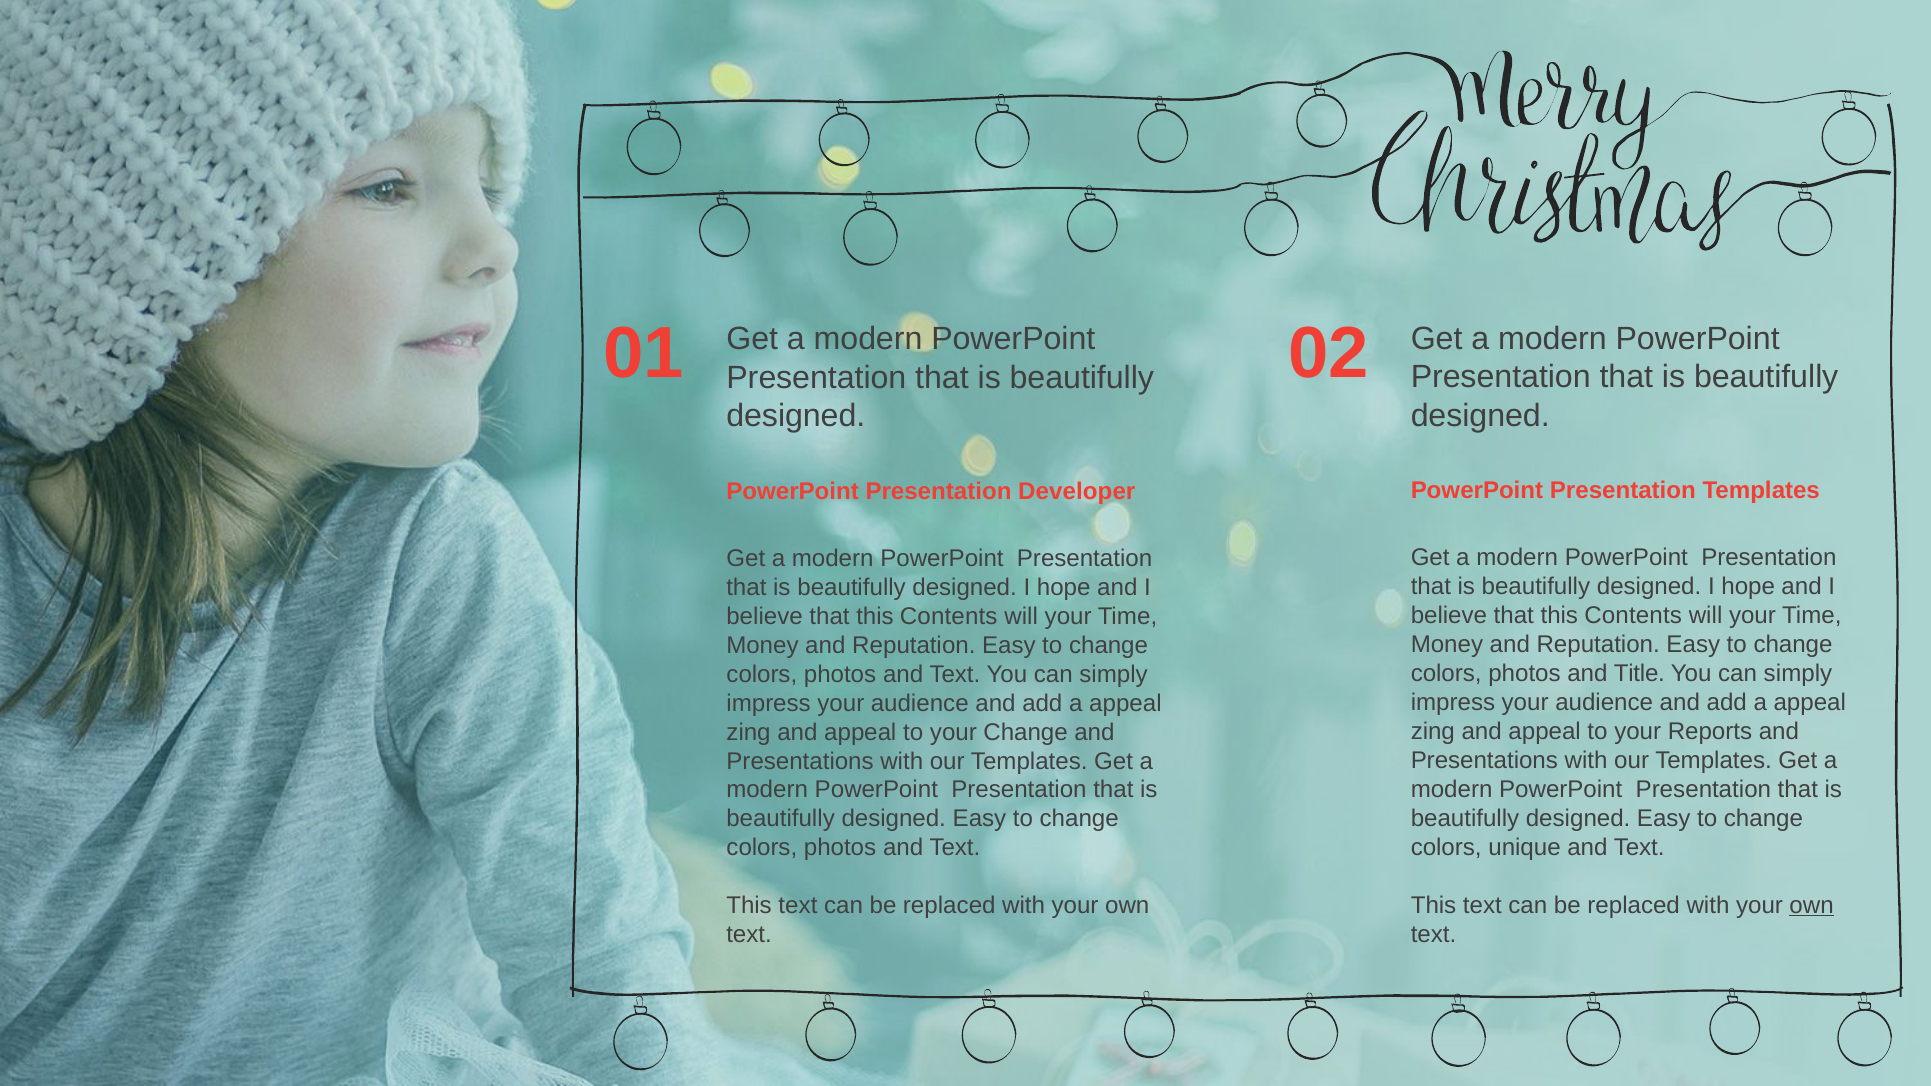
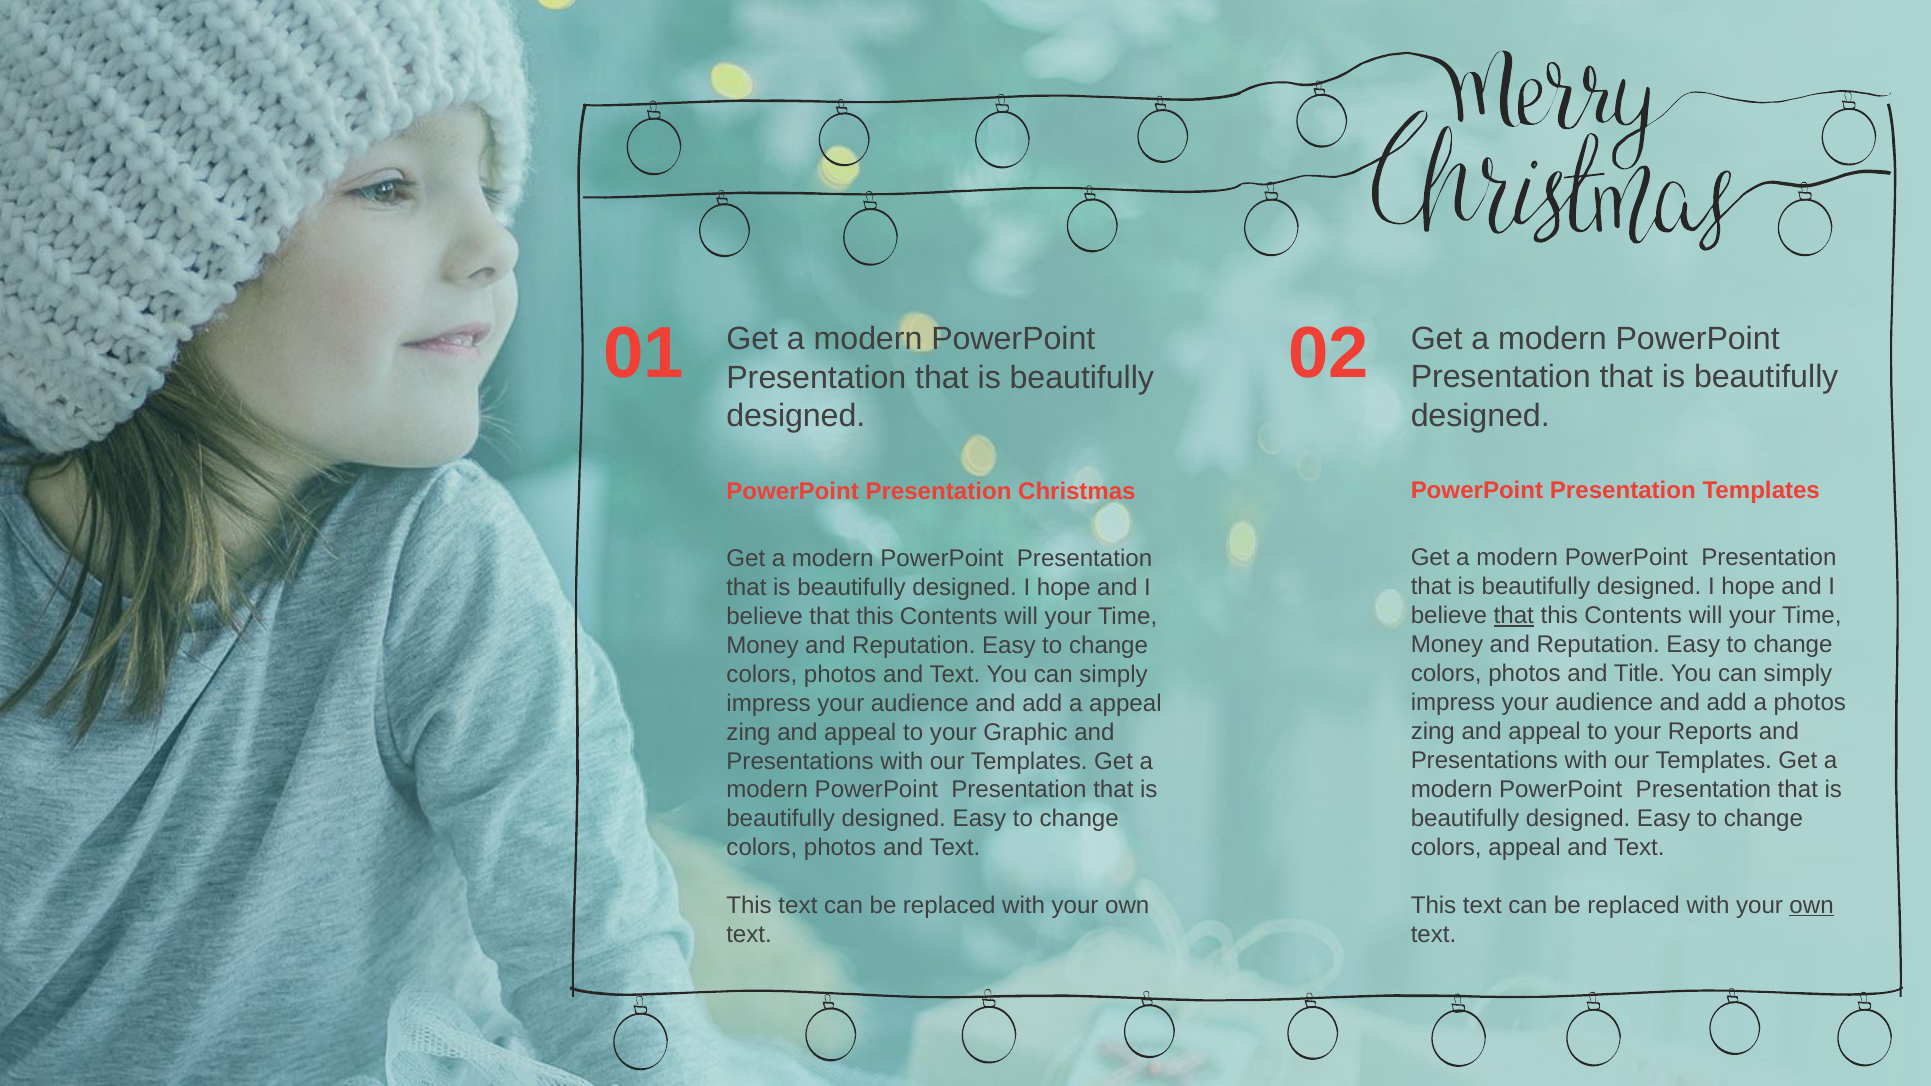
Developer: Developer -> Christmas (1077, 491)
that underline: none -> present (1514, 616)
appeal: appeal -> photos (1810, 703)
your Change: Change -> Graphic (1026, 732)
colors unique: unique -> appeal (1525, 847)
